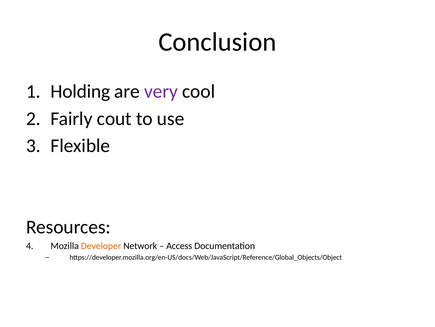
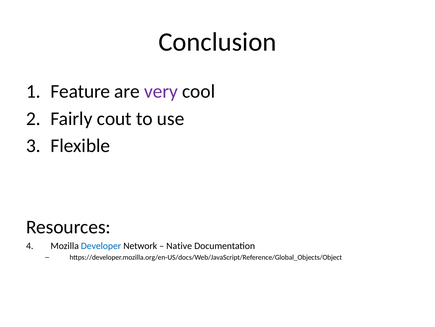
Holding: Holding -> Feature (80, 91)
Developer colour: orange -> blue (101, 245)
Access: Access -> Native (179, 245)
